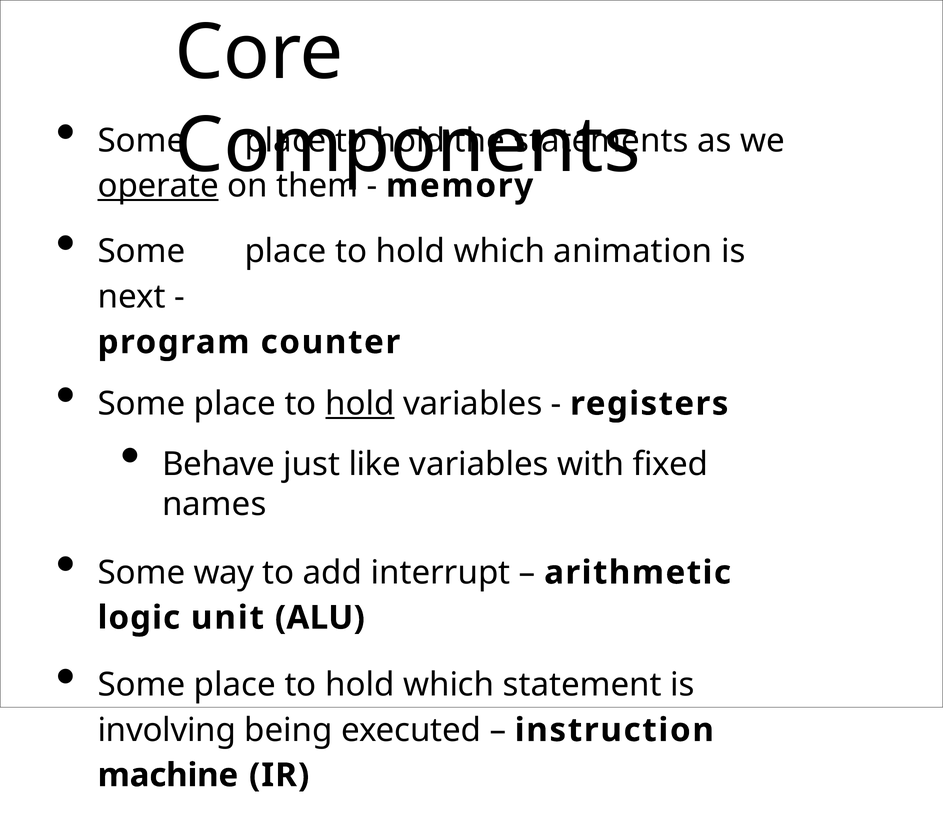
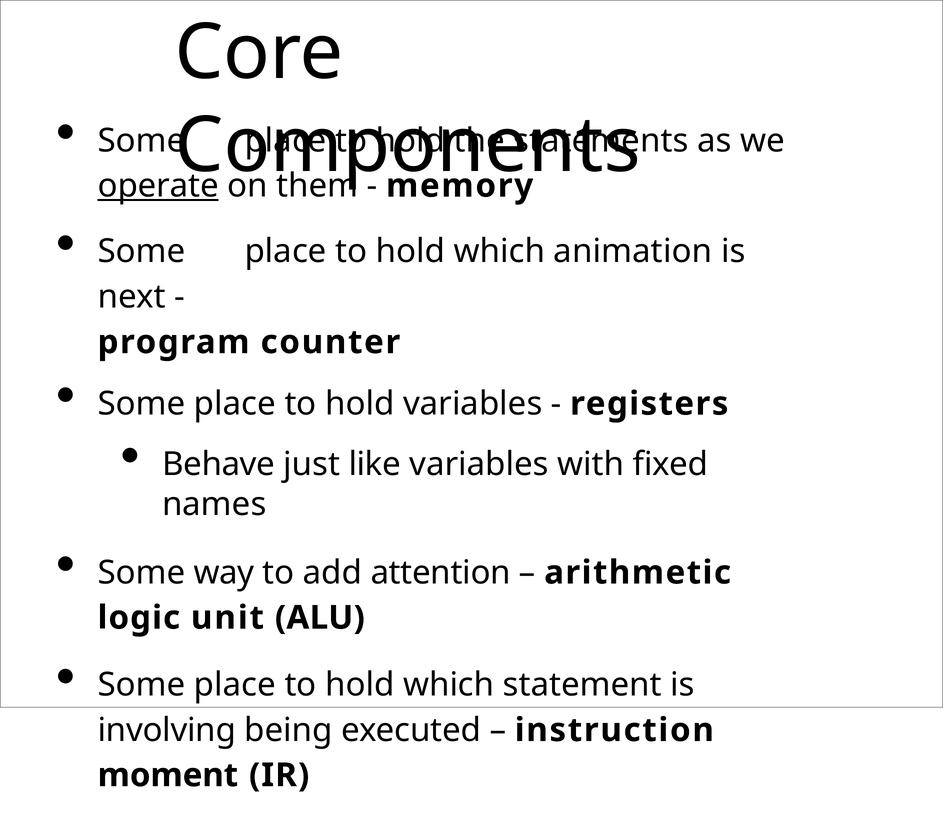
hold underline: present -> none (360, 404)
interrupt: interrupt -> attention (441, 573)
machine: machine -> moment (168, 775)
